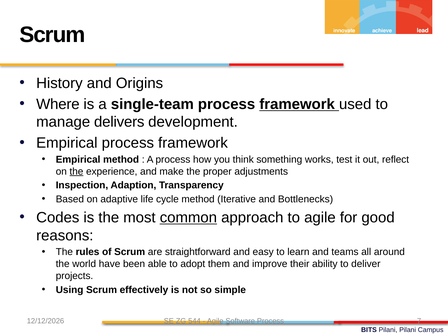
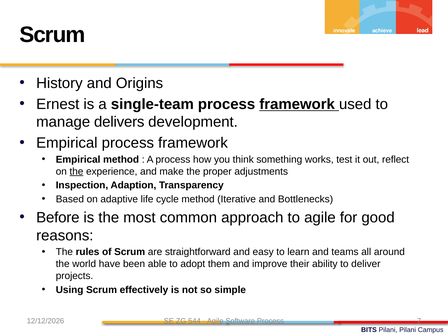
Where: Where -> Ernest (58, 104)
Codes: Codes -> Before (58, 218)
common underline: present -> none (188, 218)
